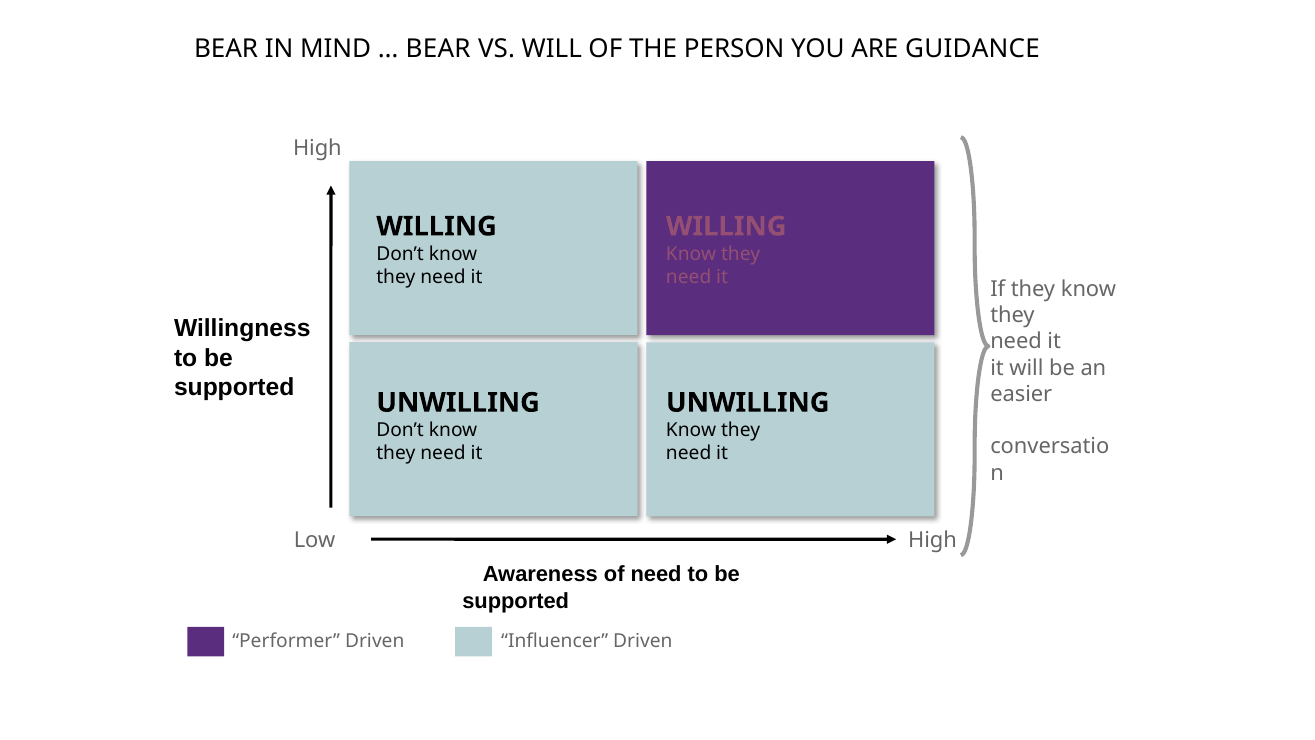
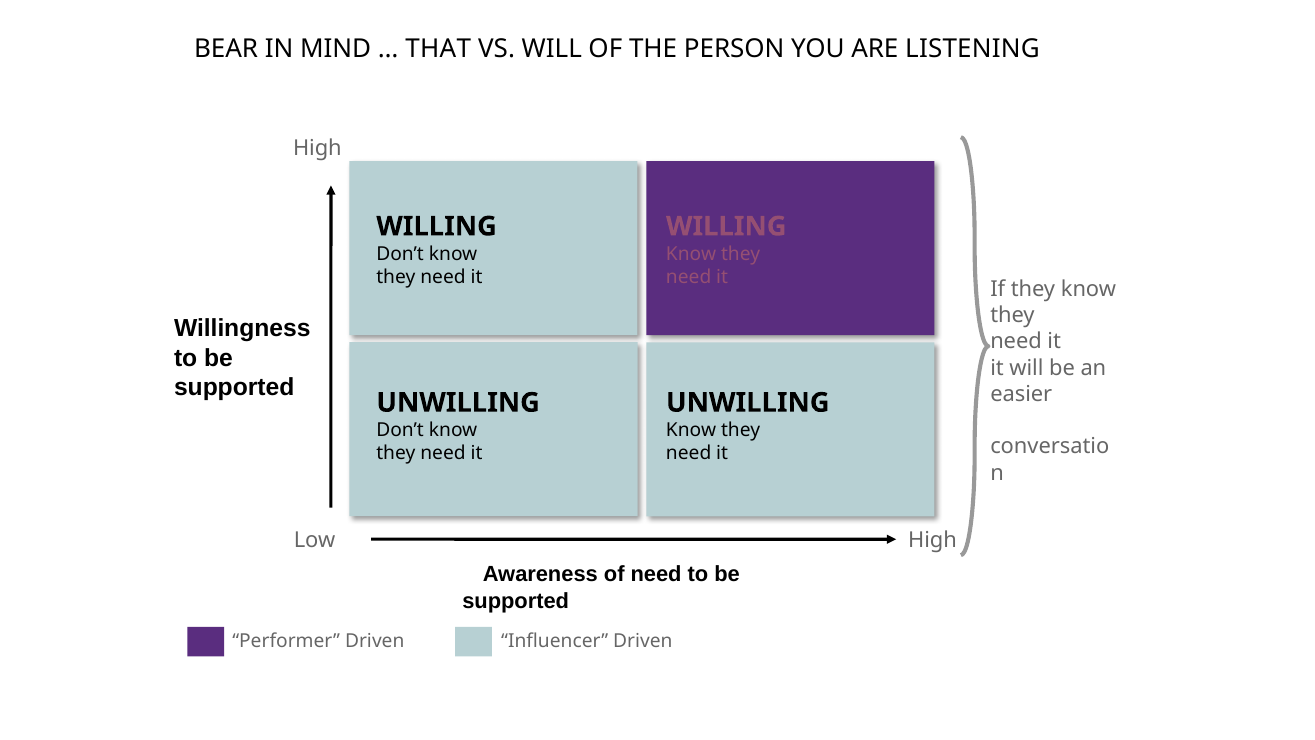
BEAR: BEAR -> THAT (438, 49)
GUIDANCE: GUIDANCE -> LISTENING (972, 49)
